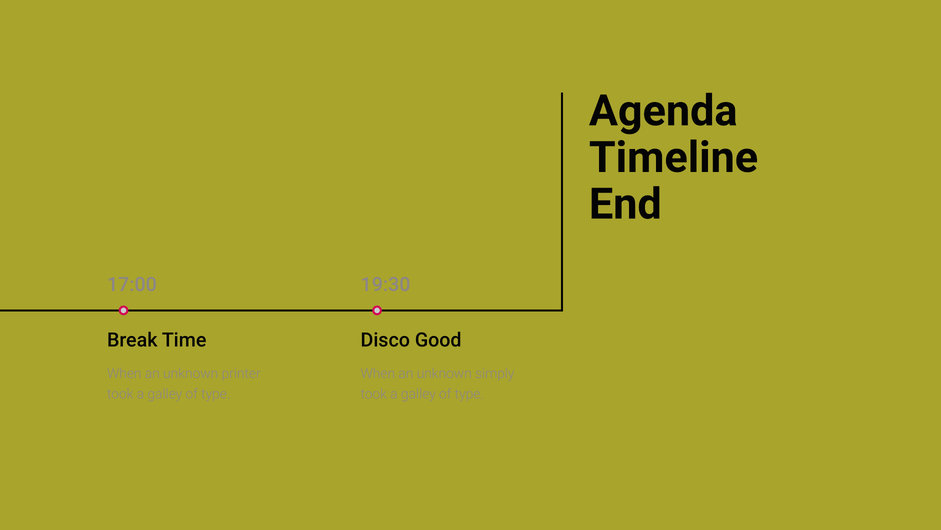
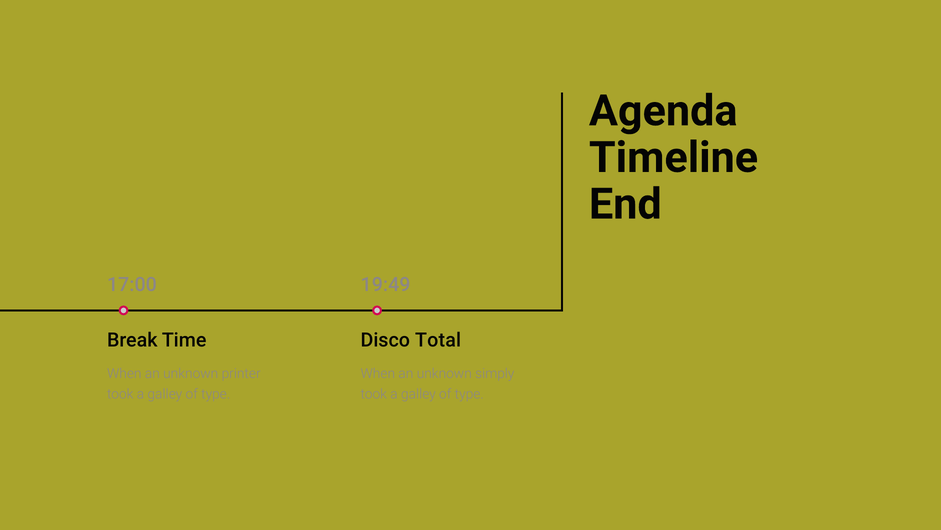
19:30: 19:30 -> 19:49 (386, 284)
Good: Good -> Total (438, 340)
